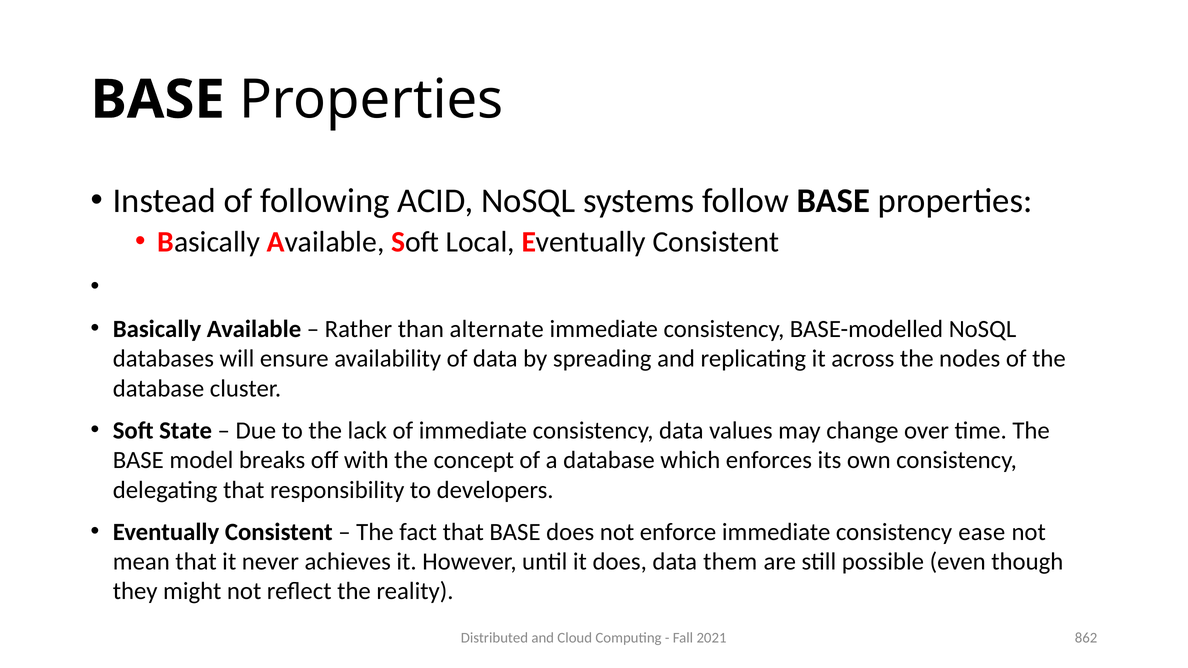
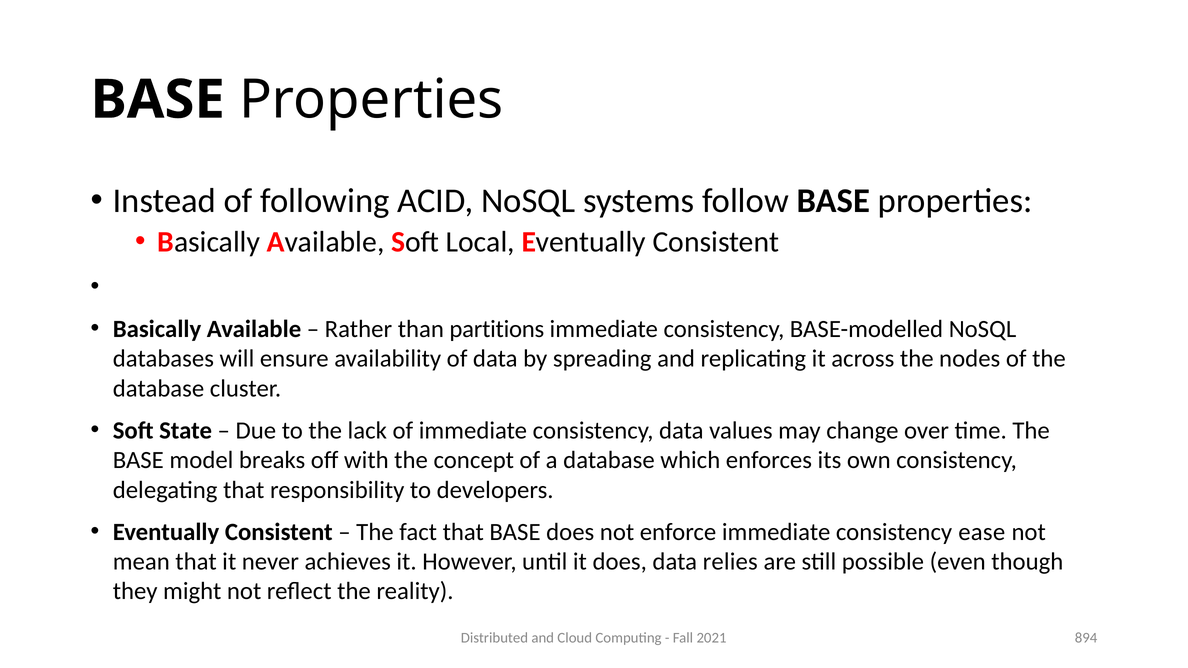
alternate: alternate -> partitions (497, 329)
them: them -> relies (730, 562)
862: 862 -> 894 (1086, 638)
